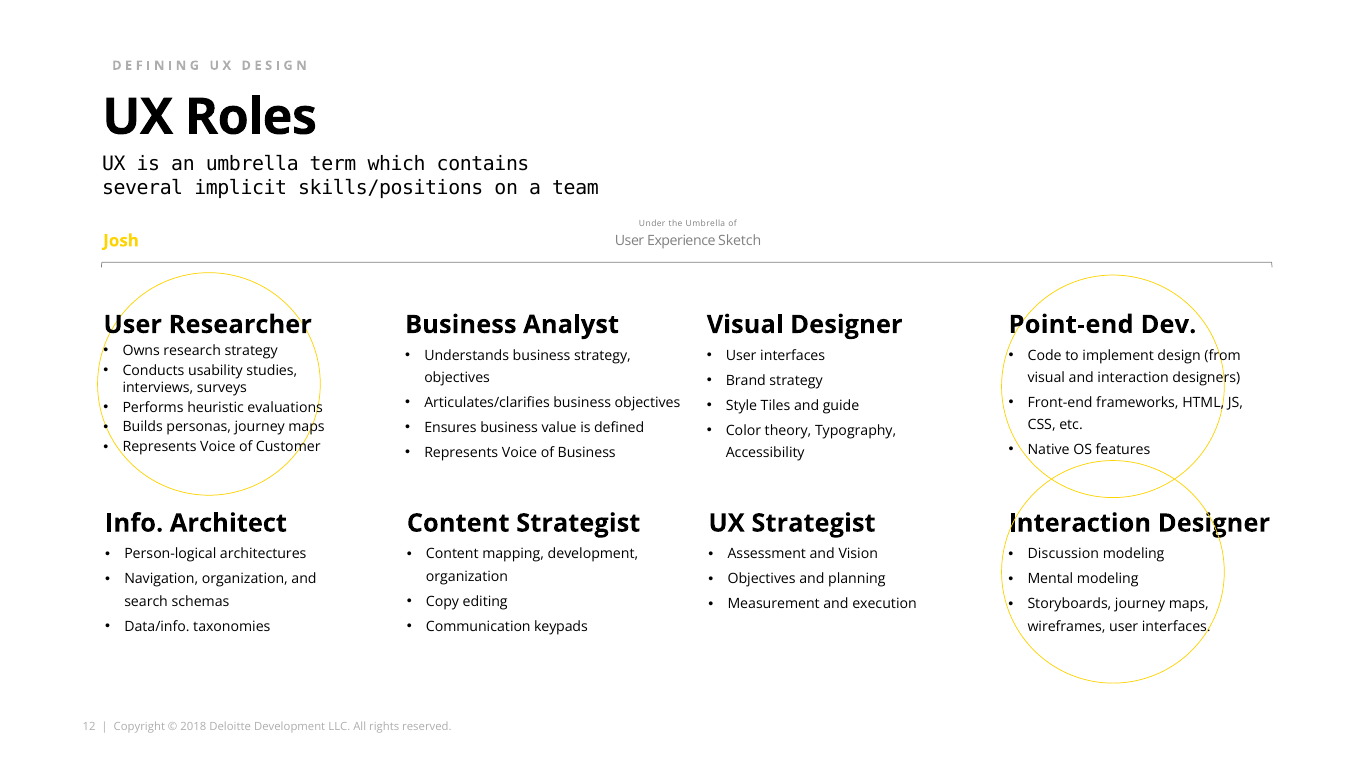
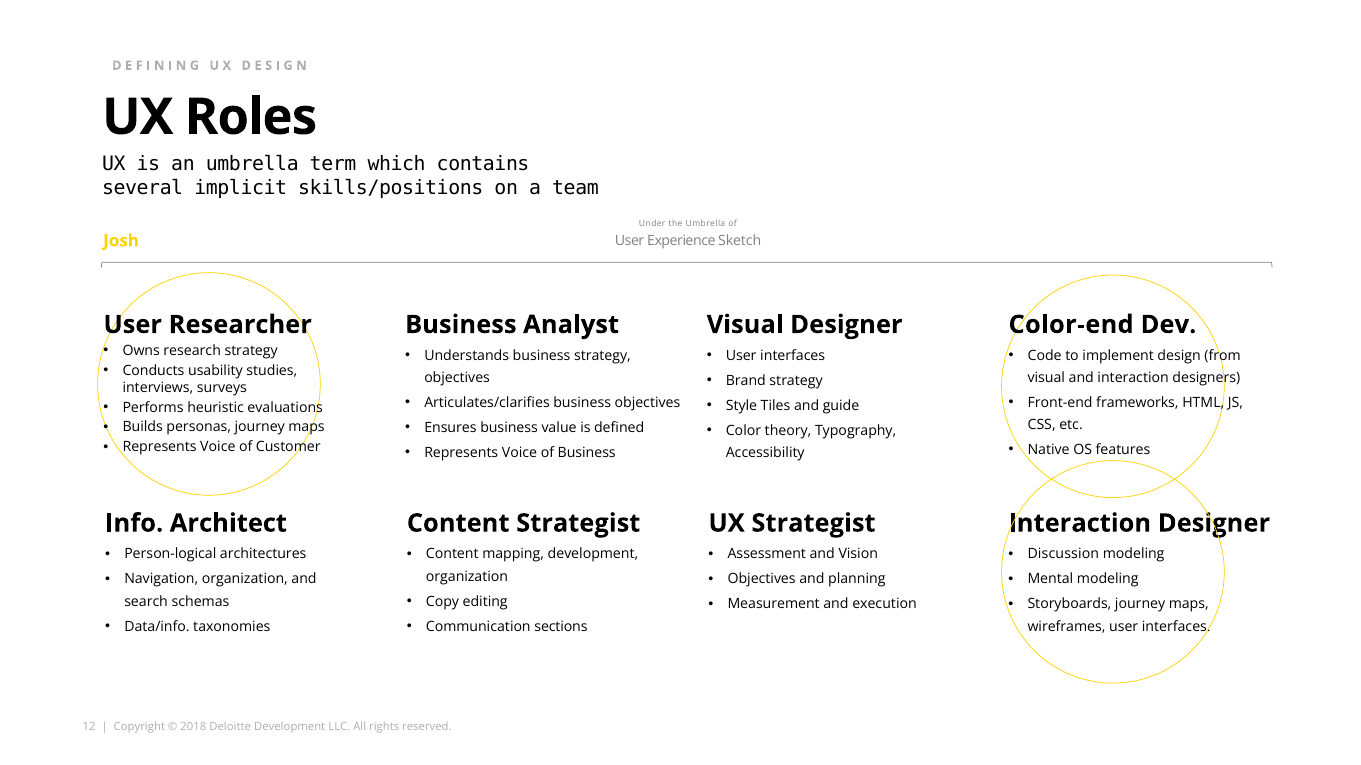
Point-end: Point-end -> Color-end (1071, 325)
keypads: keypads -> sections (561, 627)
